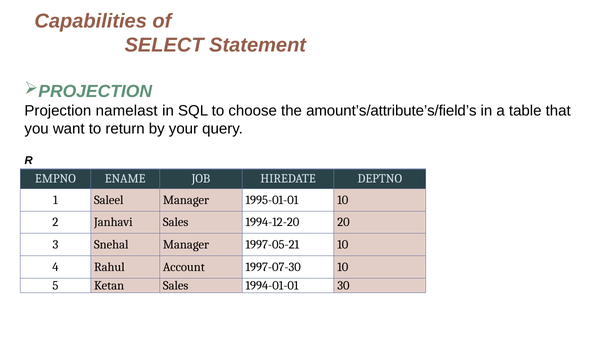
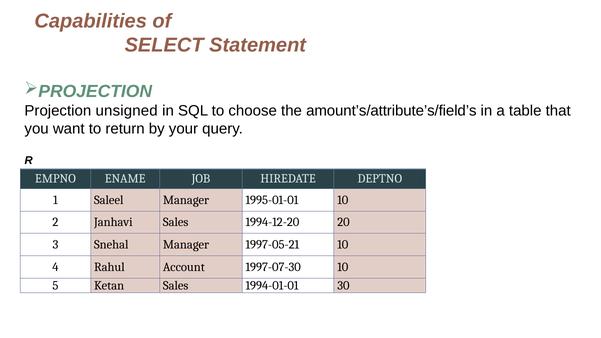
namelast: namelast -> unsigned (127, 111)
